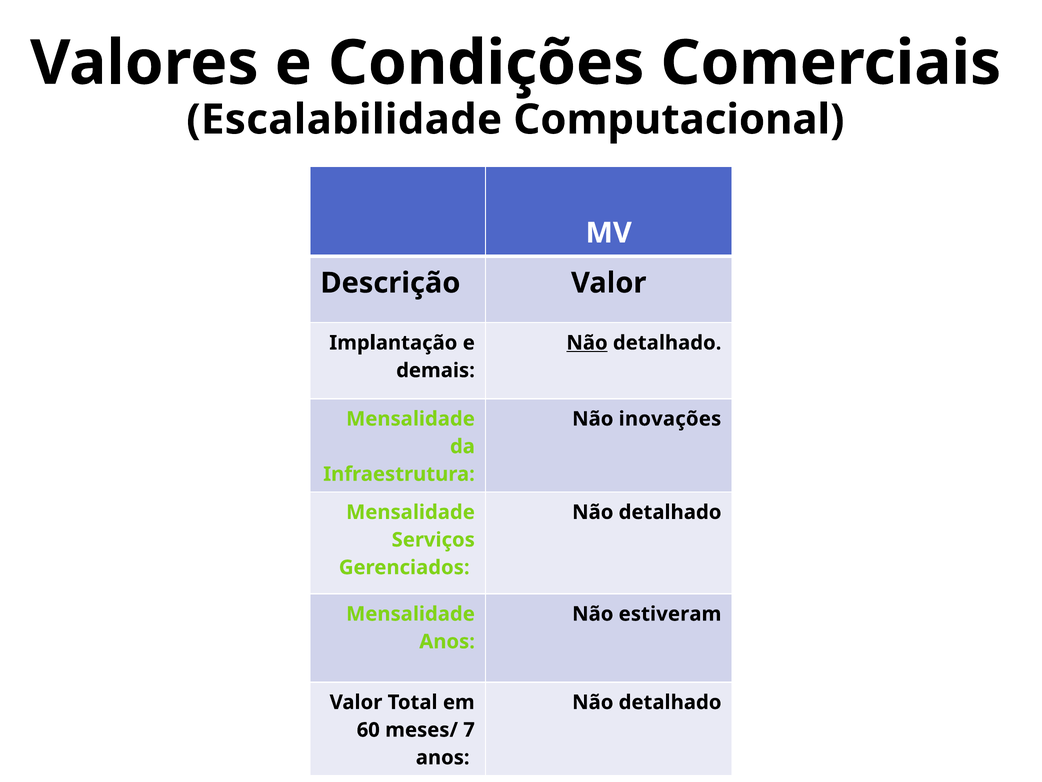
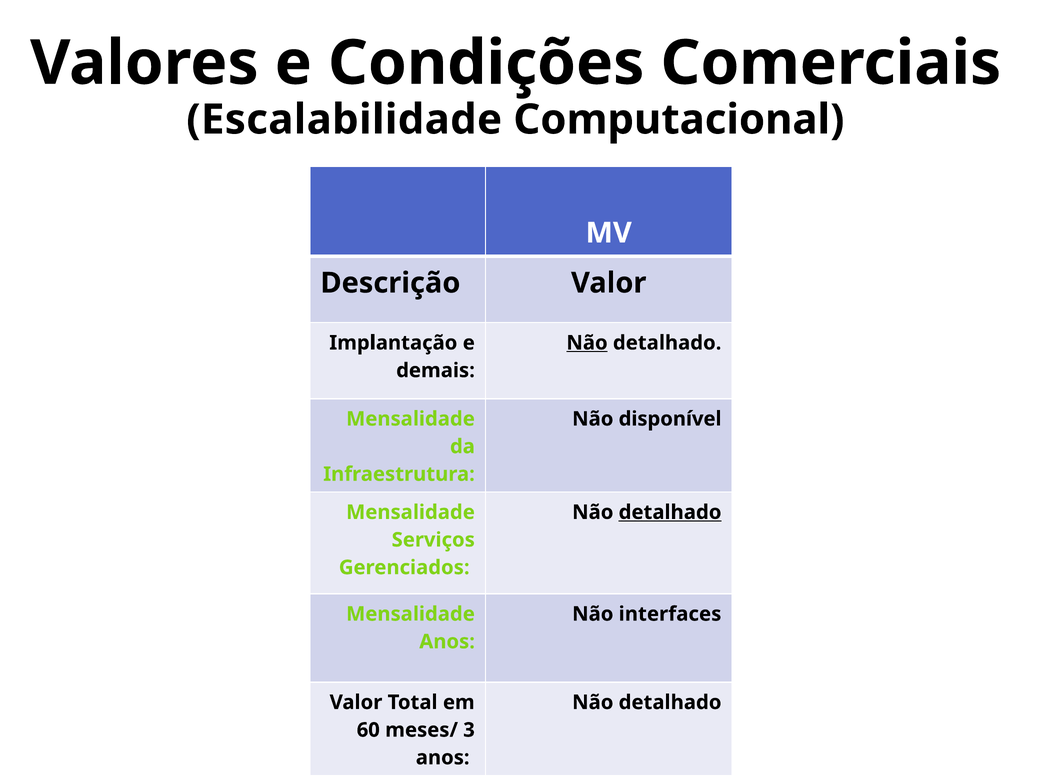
inovações: inovações -> disponível (670, 419)
detalhado underline: none -> present (670, 512)
estiveram: estiveram -> interfaces (670, 614)
7: 7 -> 3 (469, 730)
